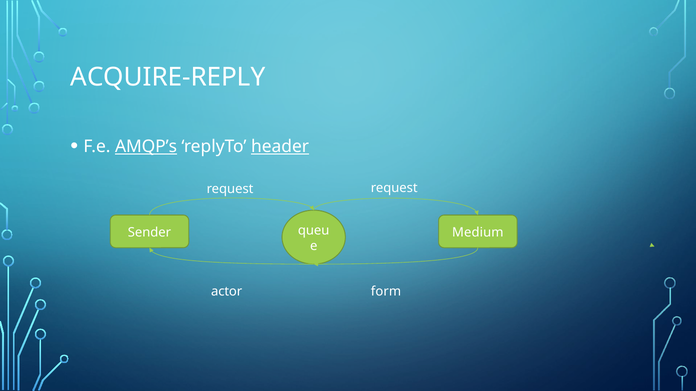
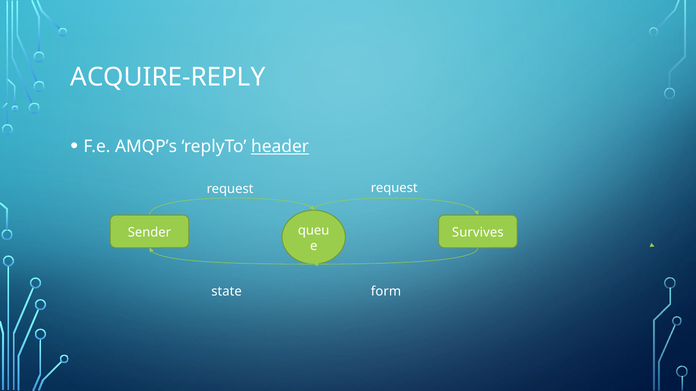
AMQP’s underline: present -> none (146, 147)
Medium: Medium -> Survives (478, 233)
actor: actor -> state (227, 292)
